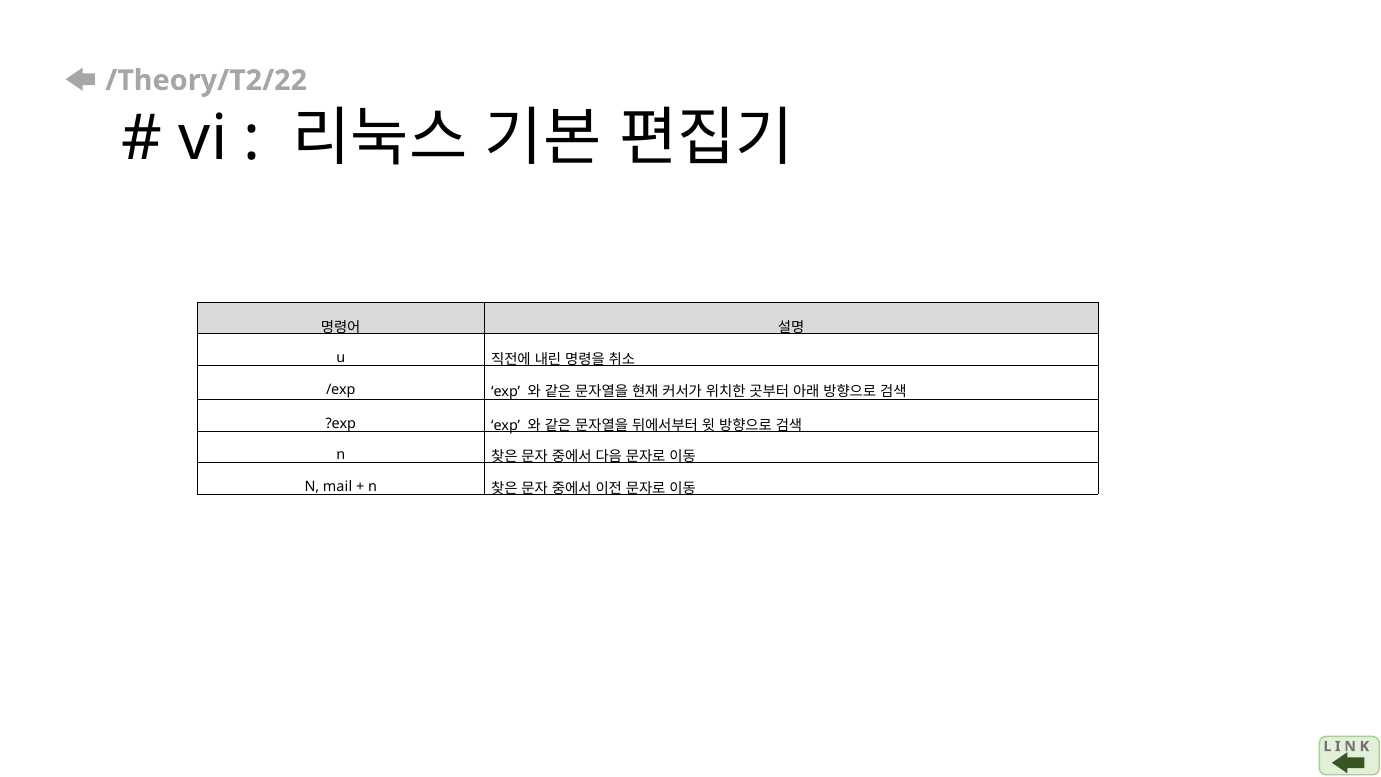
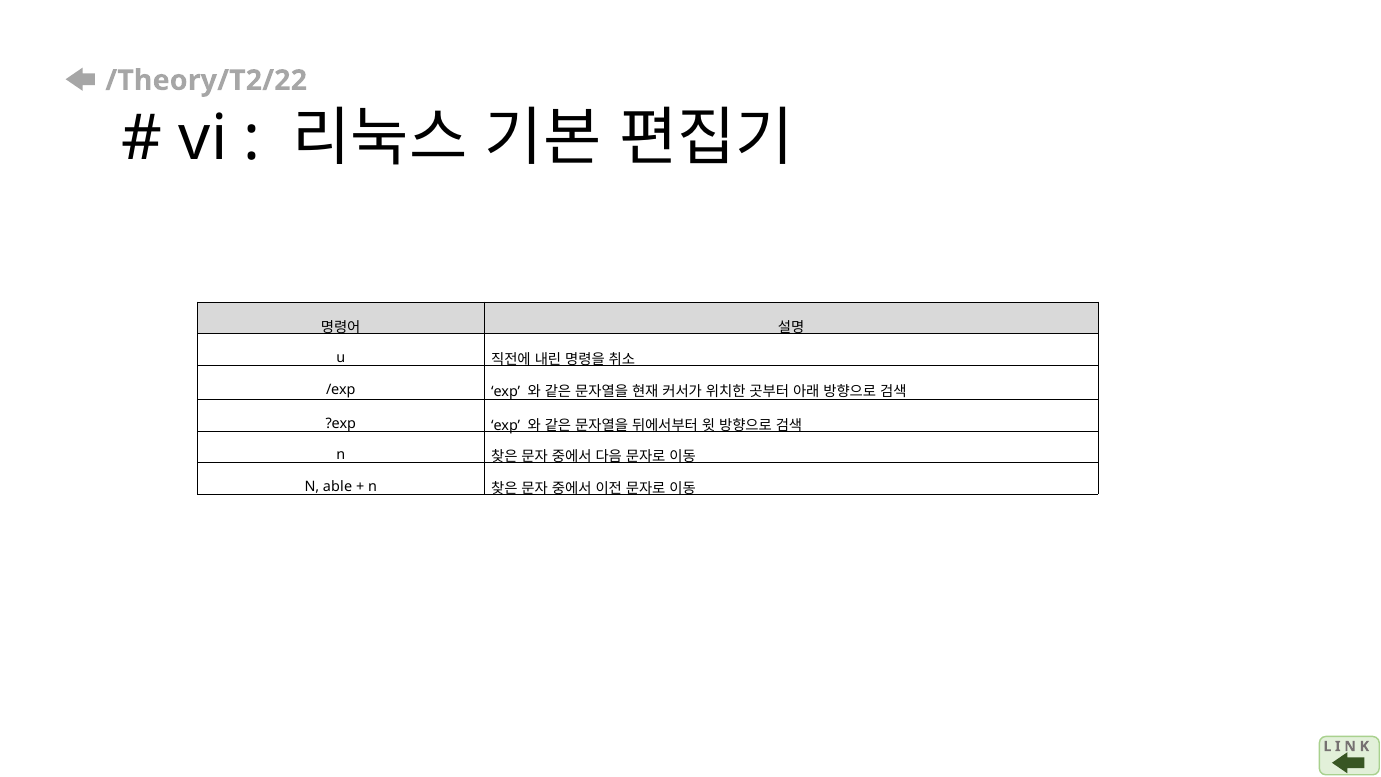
mail: mail -> able (338, 487)
